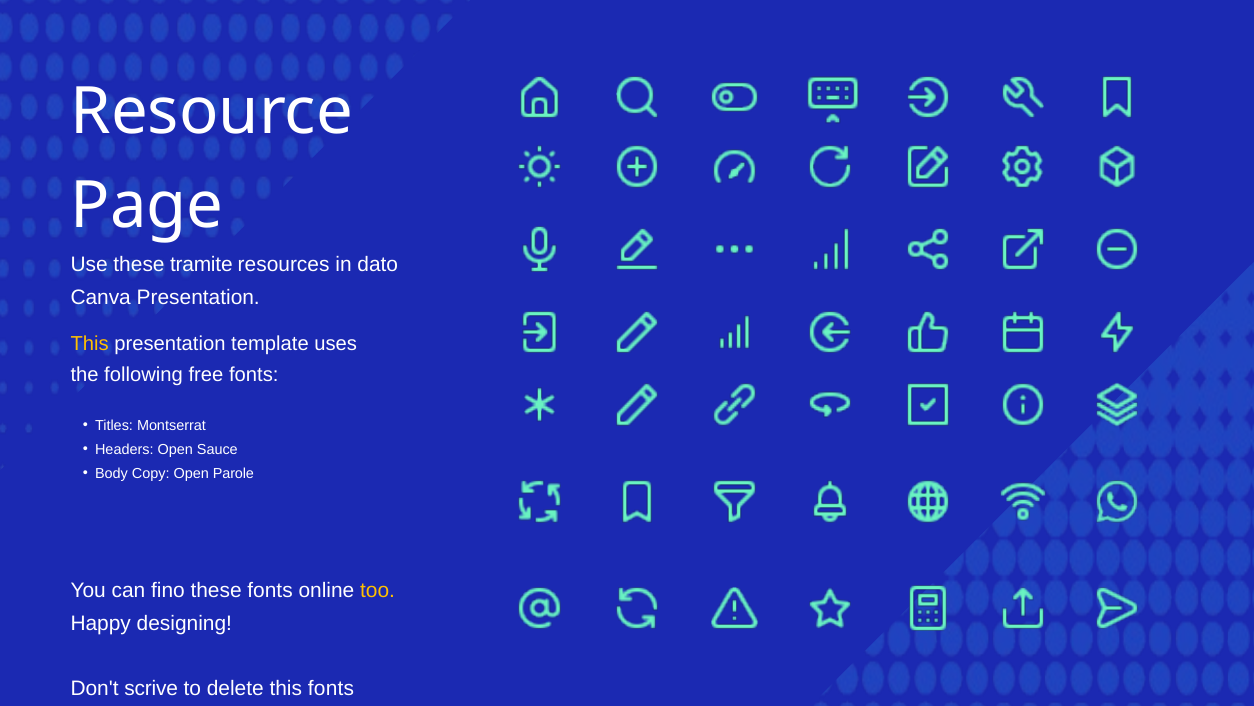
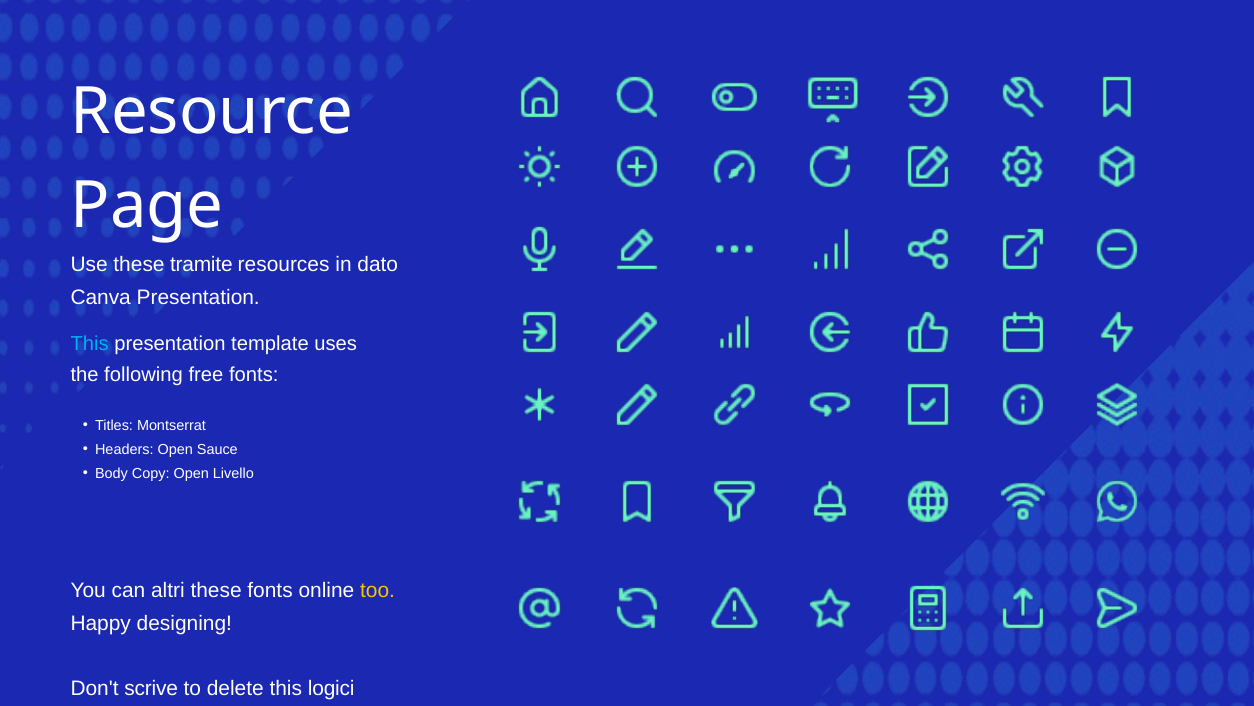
This colour: yellow -> light blue (90, 343)
Parole: Parole -> Livello (233, 474)
fino: fino -> altri (168, 590)
this fonts: fonts -> logici (331, 688)
